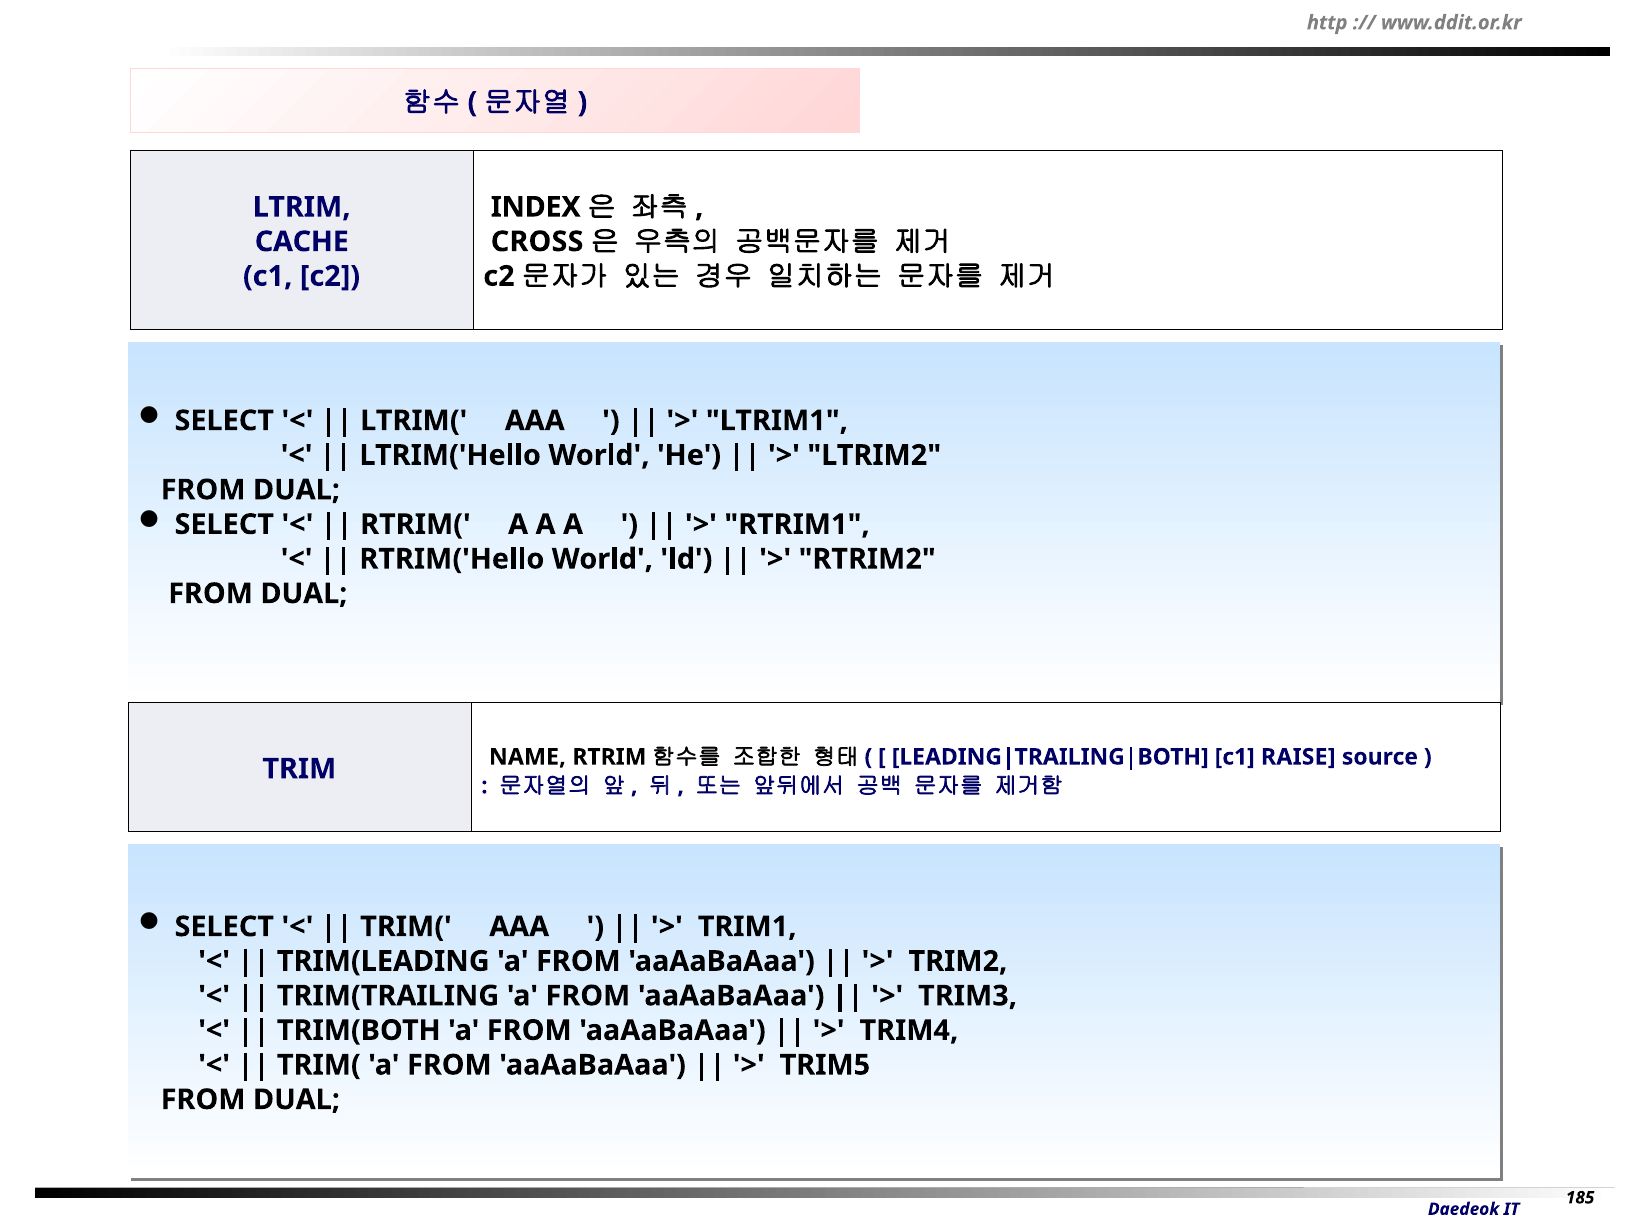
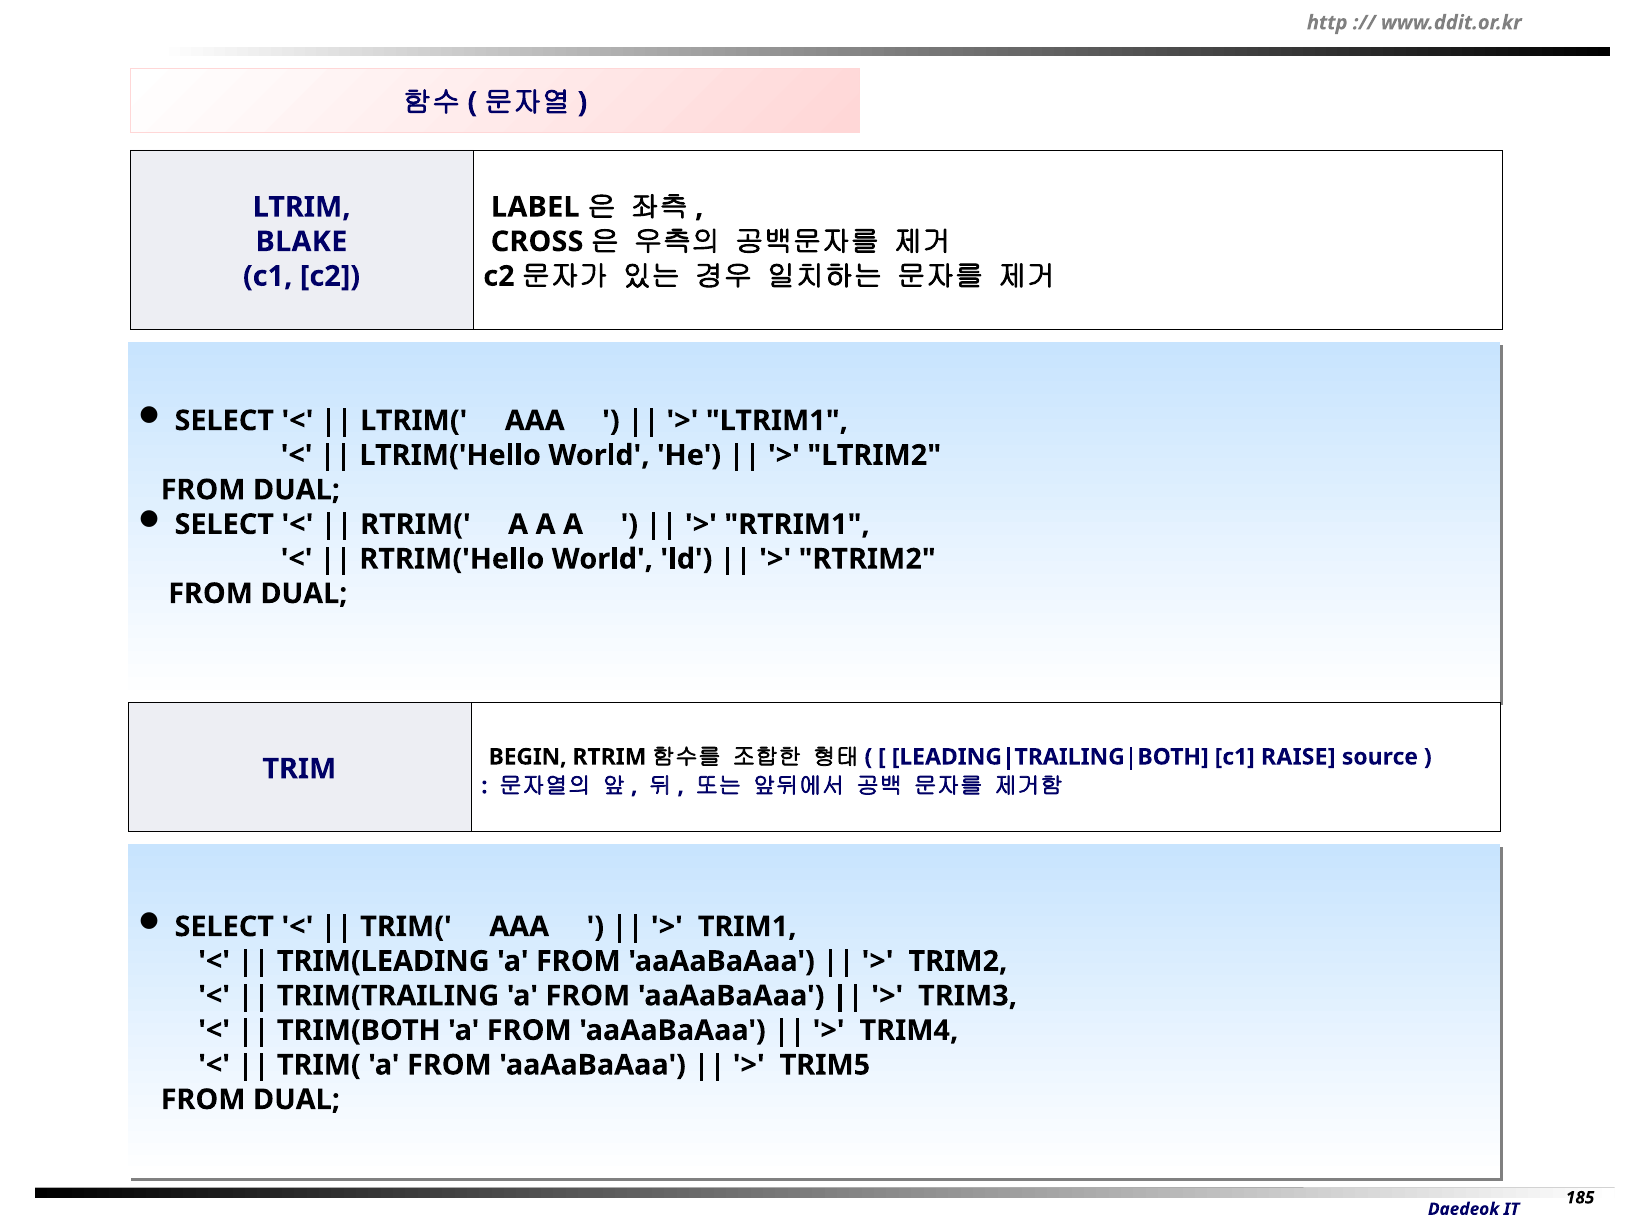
INDEX: INDEX -> LABEL (535, 207)
CACHE: CACHE -> BLAKE (301, 242)
NAME: NAME -> BEGIN (528, 757)
